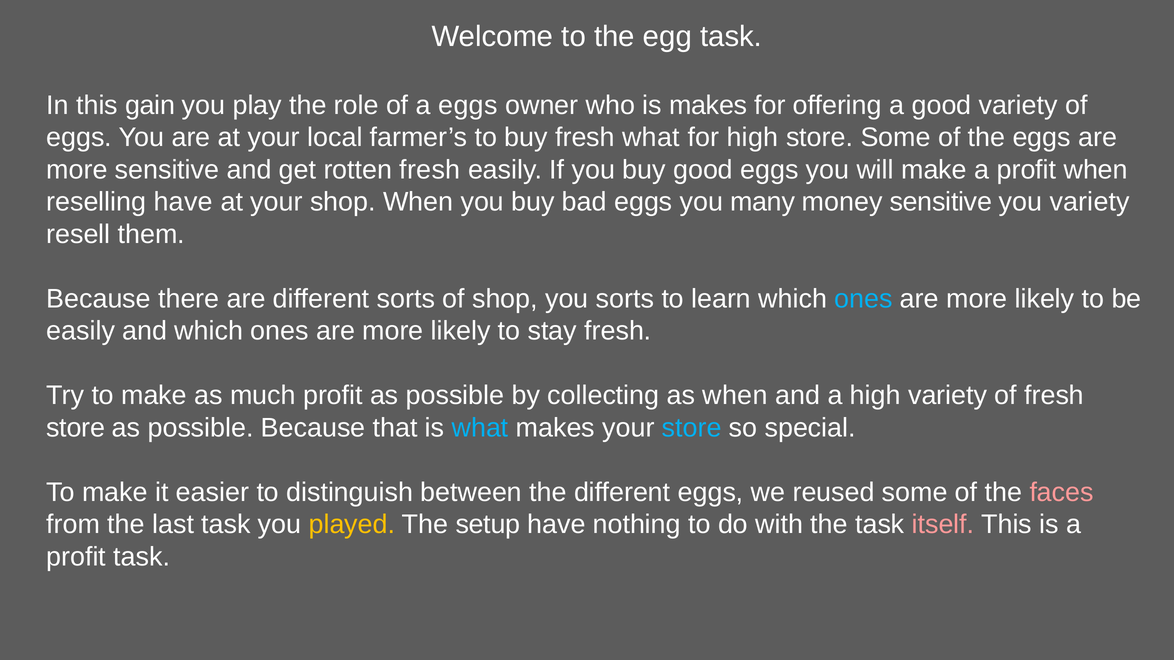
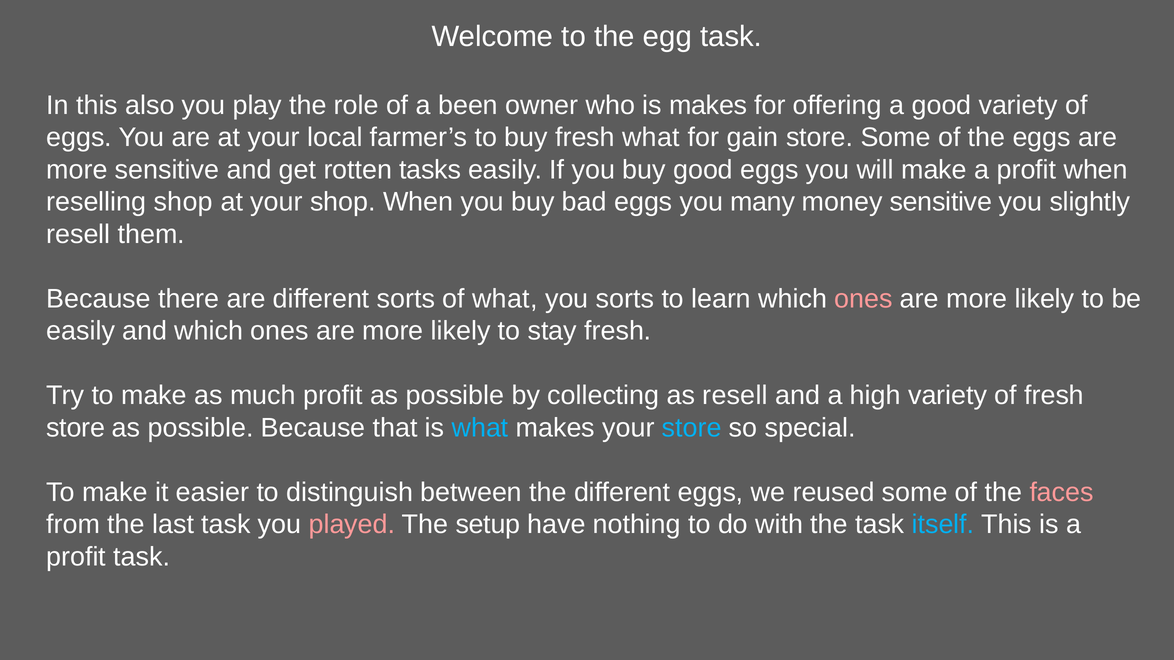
gain: gain -> also (150, 105)
a eggs: eggs -> been (468, 105)
for high: high -> gain (752, 138)
rotten fresh: fresh -> tasks (430, 170)
reselling have: have -> shop (183, 202)
you variety: variety -> slightly (1090, 202)
of shop: shop -> what (505, 299)
ones colour: light blue -> pink (863, 299)
as when: when -> resell (735, 396)
played colour: yellow -> pink (352, 525)
itself colour: pink -> light blue (943, 525)
